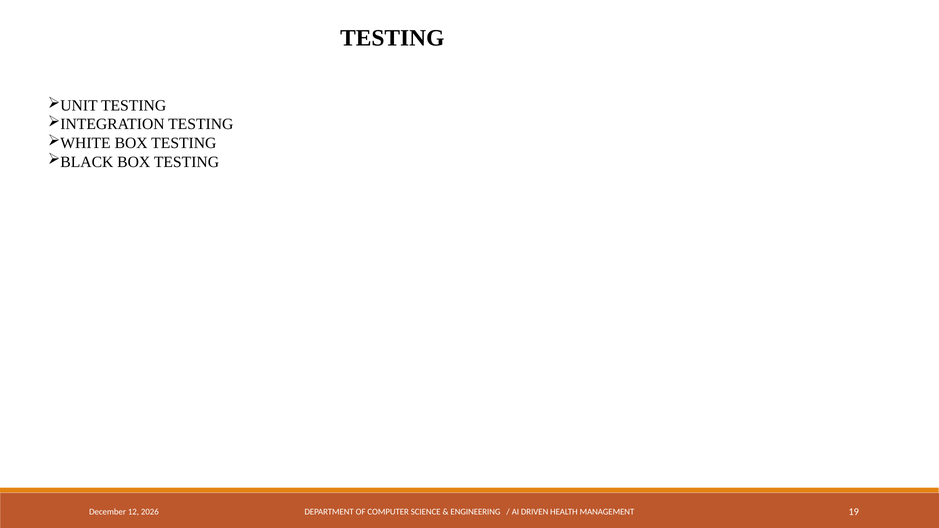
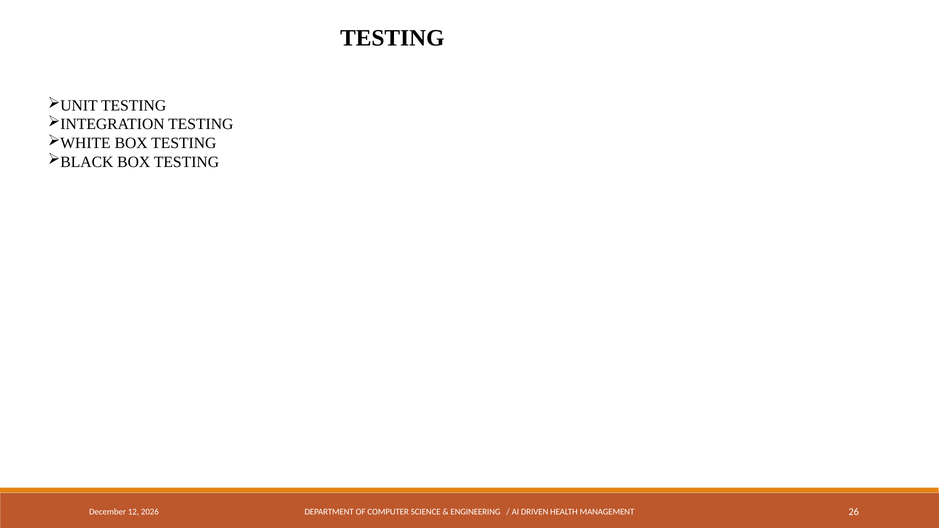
19: 19 -> 26 (854, 512)
